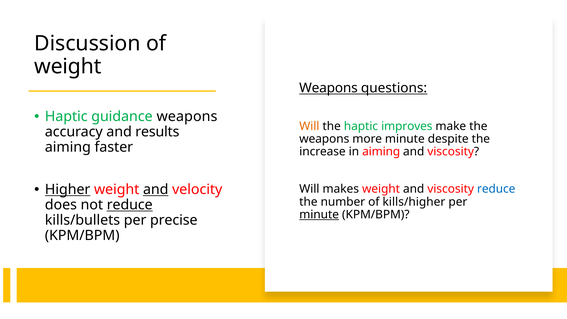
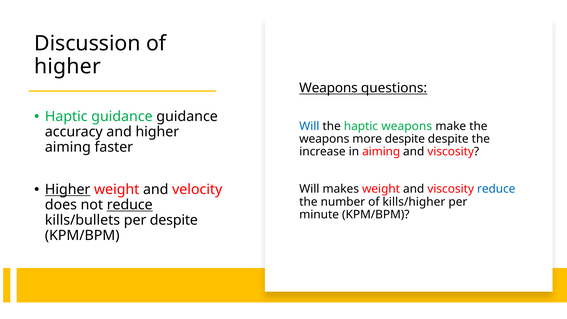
weight: weight -> higher (68, 67)
guidance weapons: weapons -> guidance (187, 117)
Will colour: orange -> blue (309, 126)
haptic improves: improves -> weapons (407, 126)
and results: results -> higher (157, 132)
more minute: minute -> despite (405, 139)
and underline: present -> none (156, 190)
minute underline: present -> none (319, 215)
per precise: precise -> despite (174, 220)
